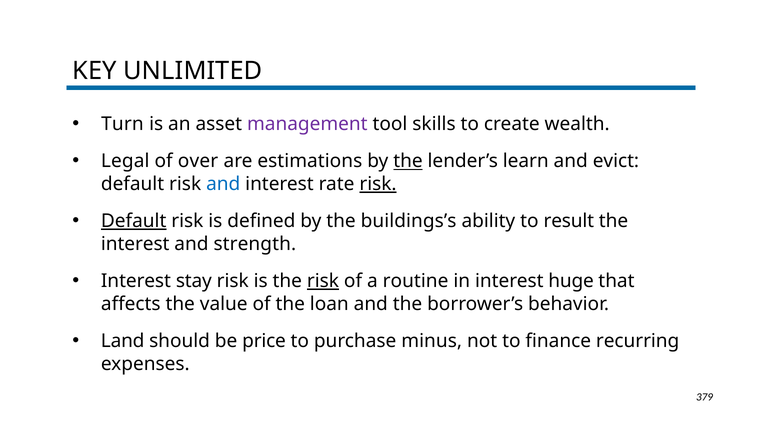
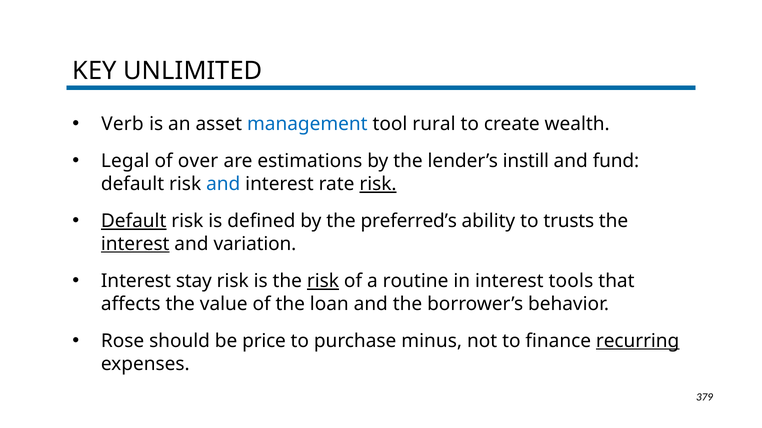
Turn: Turn -> Verb (122, 124)
management colour: purple -> blue (307, 124)
skills: skills -> rural (434, 124)
the underline: present -> none (408, 161)
learn: learn -> instill (526, 161)
evict: evict -> fund (616, 161)
buildings’s: buildings’s -> preferred’s (409, 221)
result: result -> trusts (569, 221)
interest underline: none -> present (135, 244)
strength: strength -> variation (255, 244)
huge: huge -> tools (571, 281)
Land: Land -> Rose (123, 341)
recurring underline: none -> present (638, 341)
